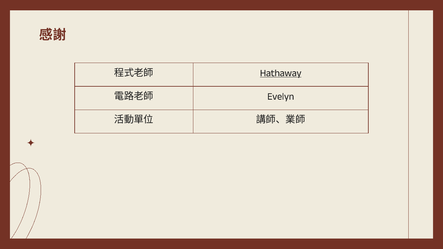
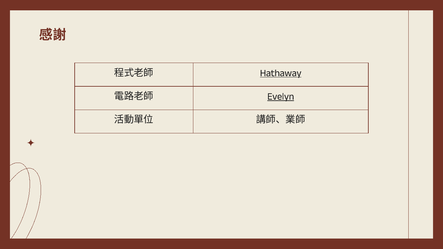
Evelyn underline: none -> present (281, 96)
